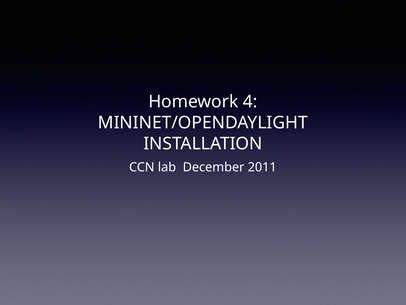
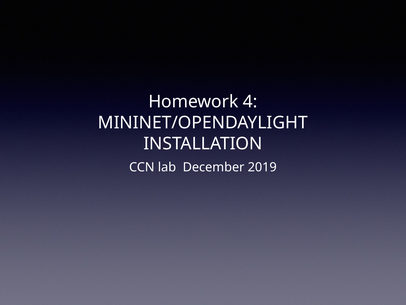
2011: 2011 -> 2019 (262, 167)
